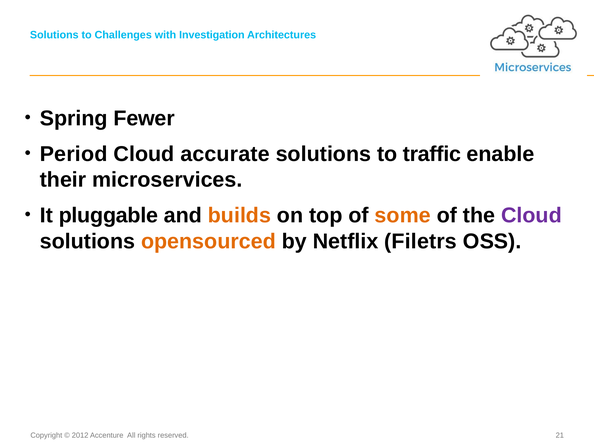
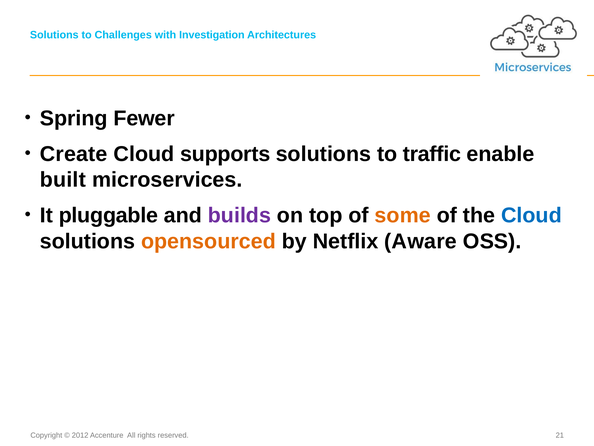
Period: Period -> Create (74, 154)
accurate: accurate -> supports (225, 154)
their: their -> built (63, 180)
builds colour: orange -> purple (239, 215)
Cloud colour: purple -> blue (531, 215)
Filetrs: Filetrs -> Aware (421, 241)
